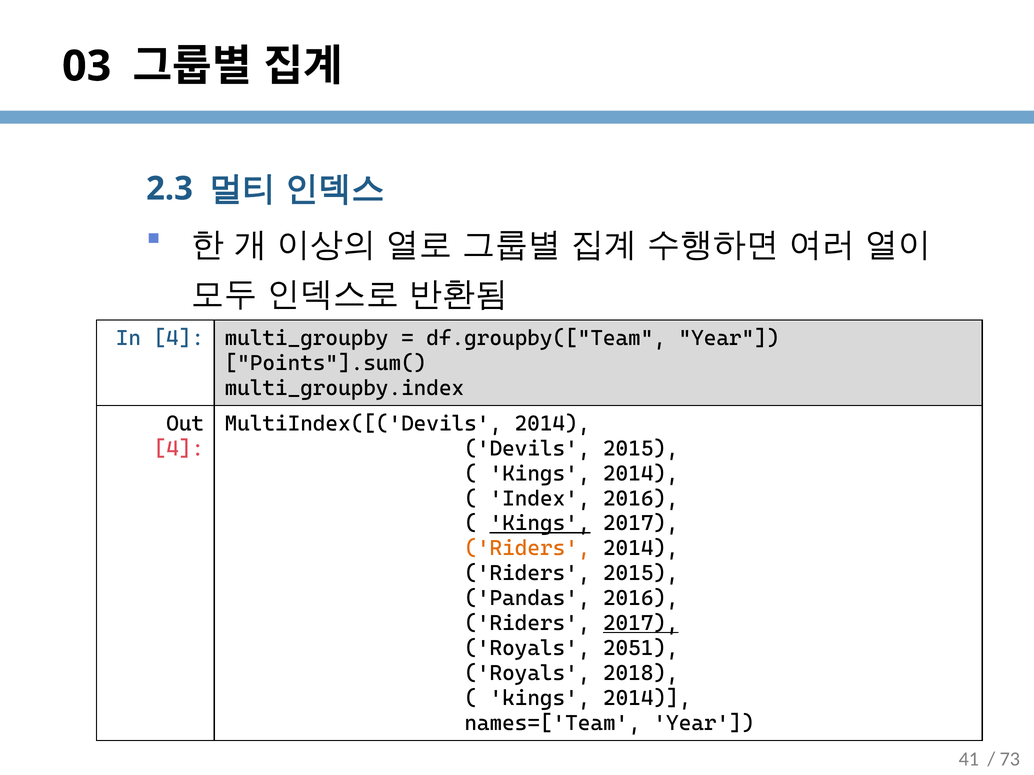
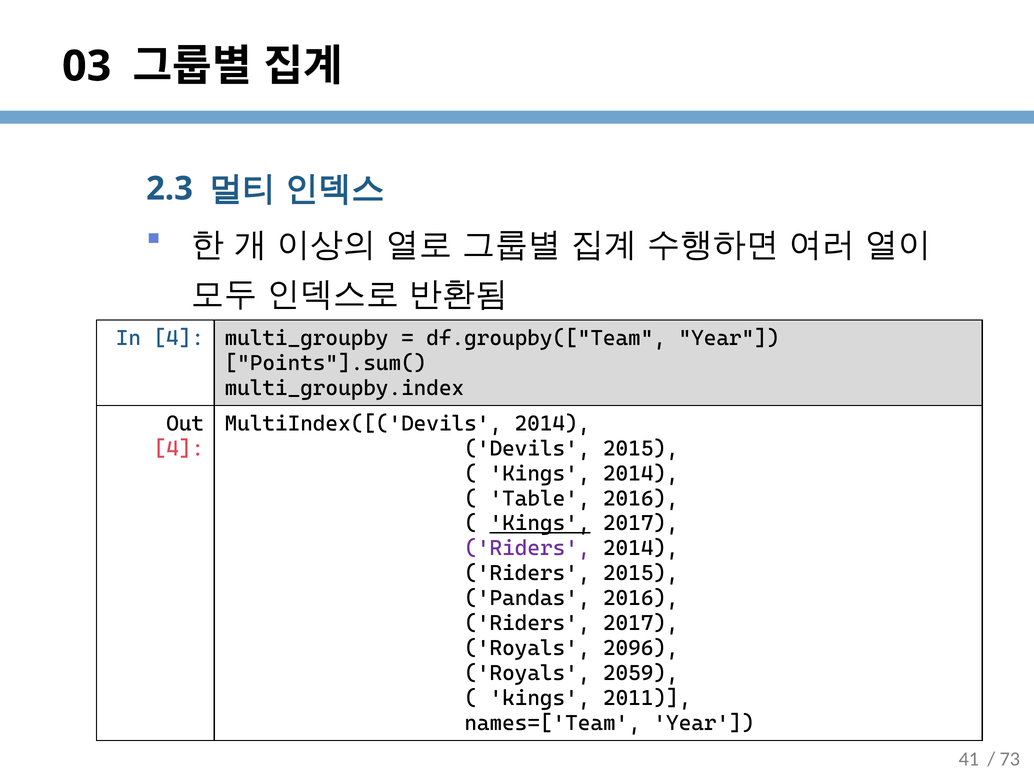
Index: Index -> Table (540, 499)
Riders colour: orange -> purple (527, 549)
2017 underline: present -> none (641, 624)
2051: 2051 -> 2096 (641, 649)
2018: 2018 -> 2059 (641, 674)
2014: 2014 -> 2011 (647, 699)
